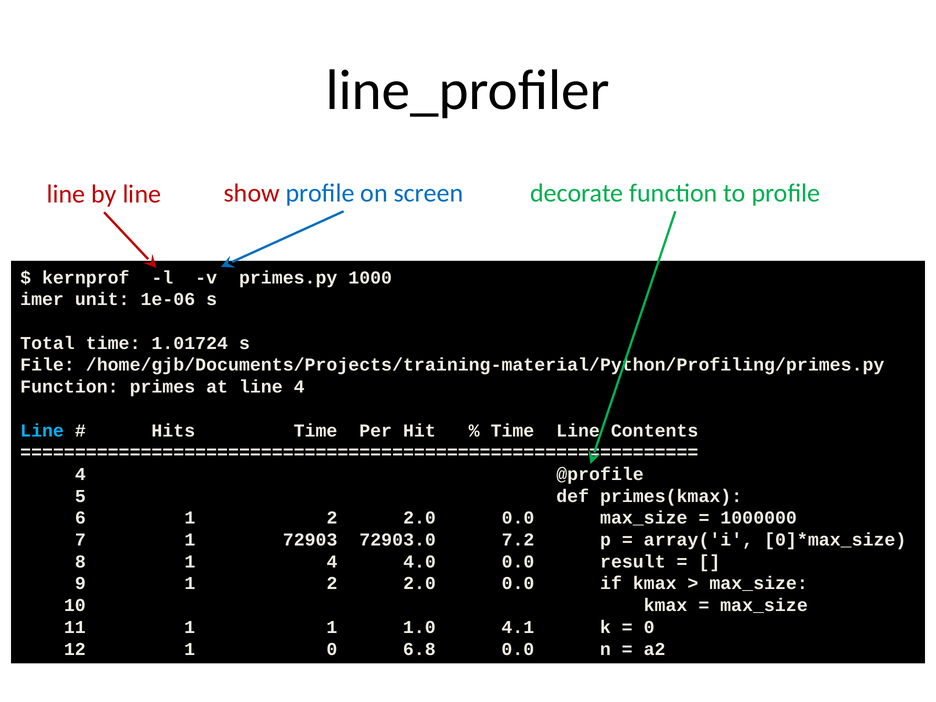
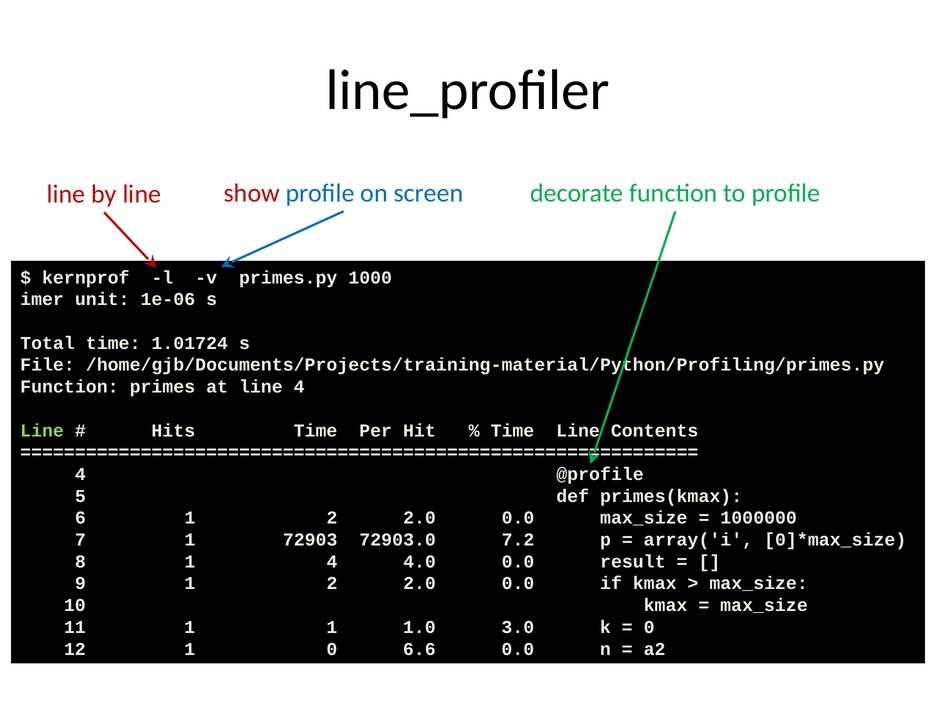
Line colour: light blue -> light green (42, 431)
4.1: 4.1 -> 3.0 (518, 627)
6.8: 6.8 -> 6.6 (419, 649)
